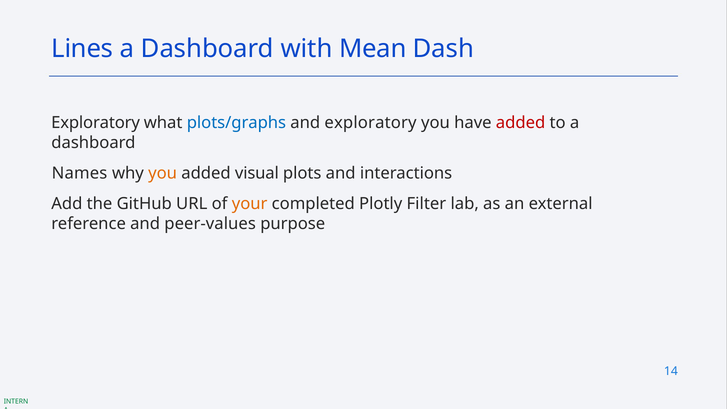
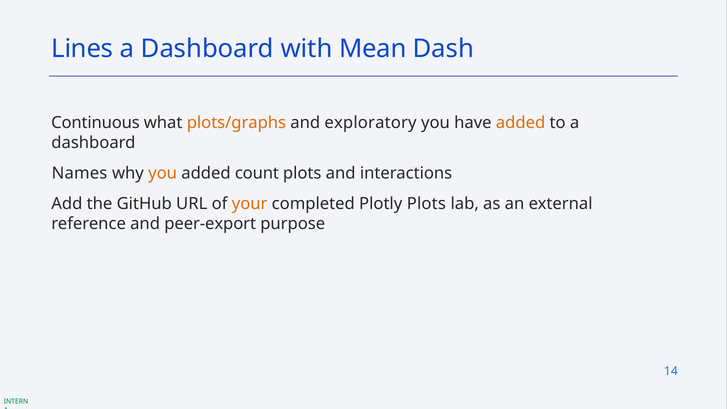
Exploratory: Exploratory -> Continuous (96, 123)
plots/graphs colour: blue -> orange (236, 123)
added colour: red -> orange (521, 123)
visual: visual -> count (257, 173)
Plotly Filter: Filter -> Plots (426, 204)
peer-values: peer-values -> peer-export (210, 224)
